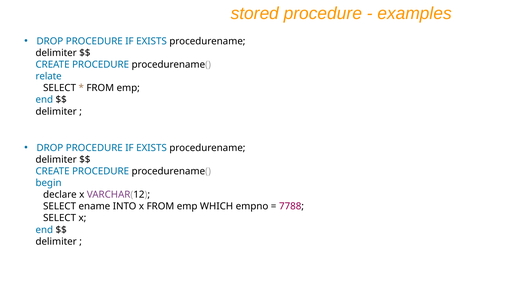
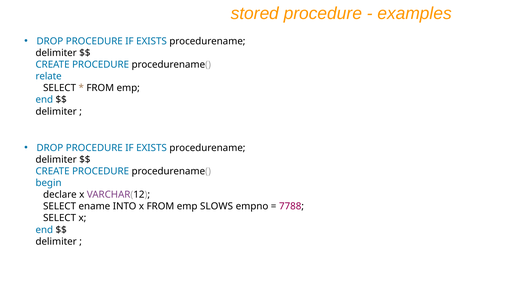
WHICH: WHICH -> SLOWS (217, 206)
